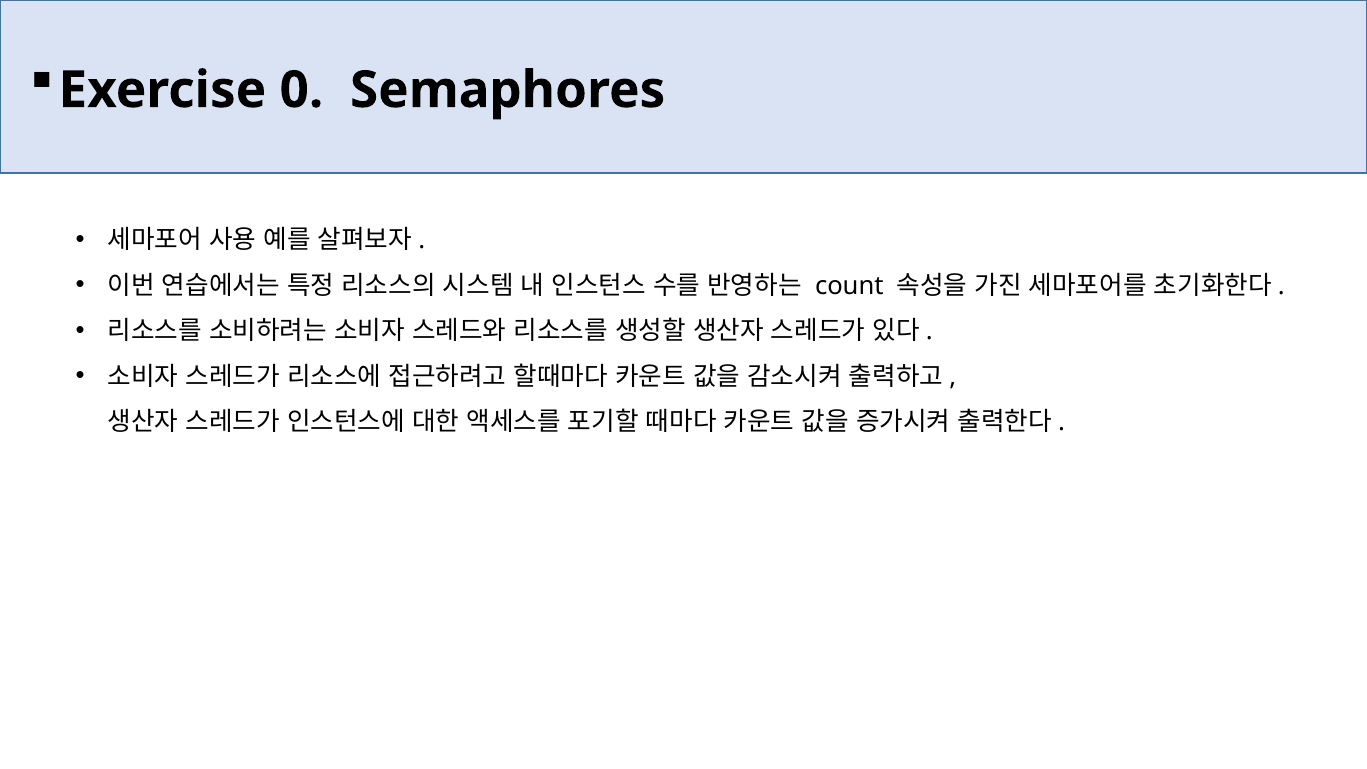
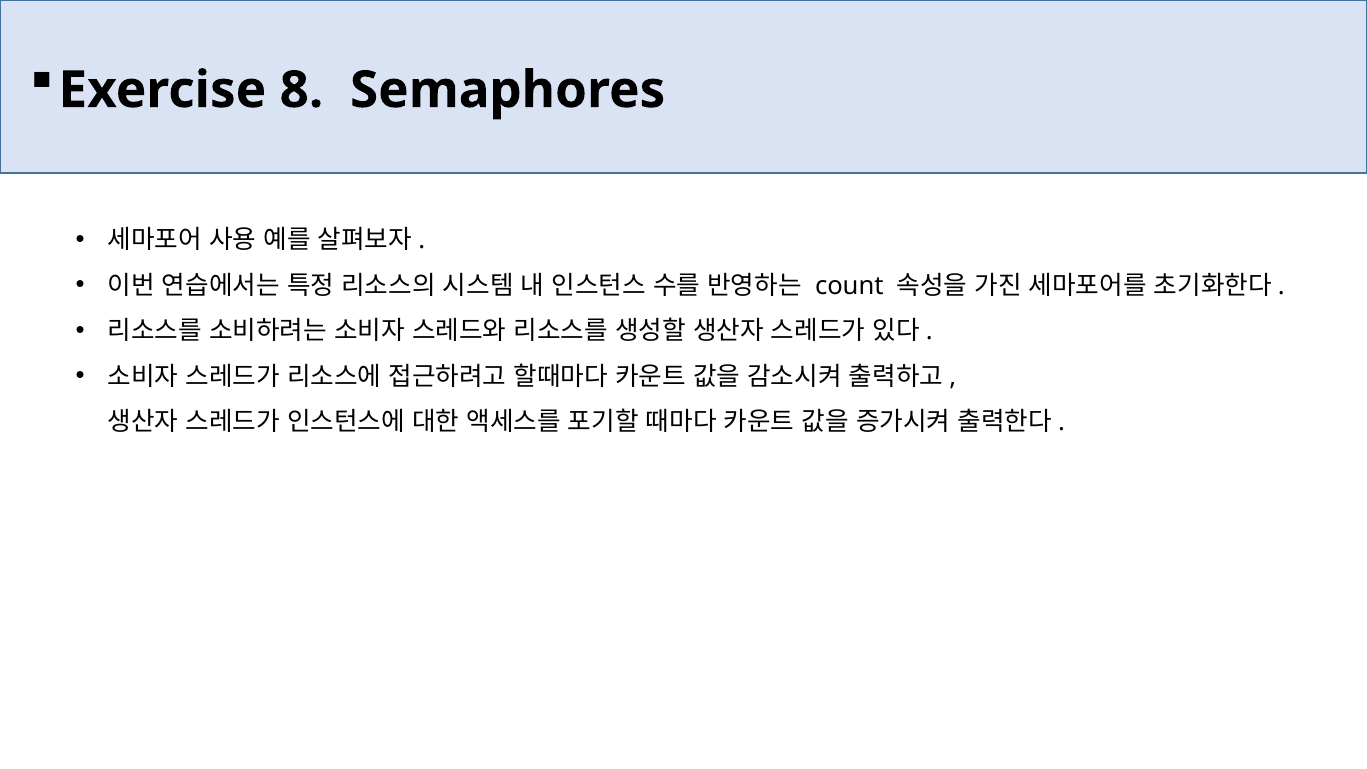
0: 0 -> 8 (301, 90)
